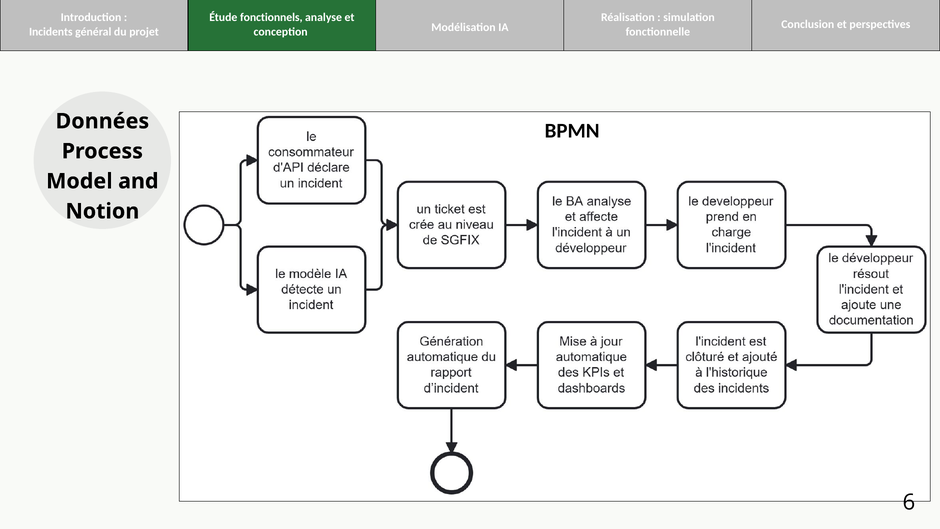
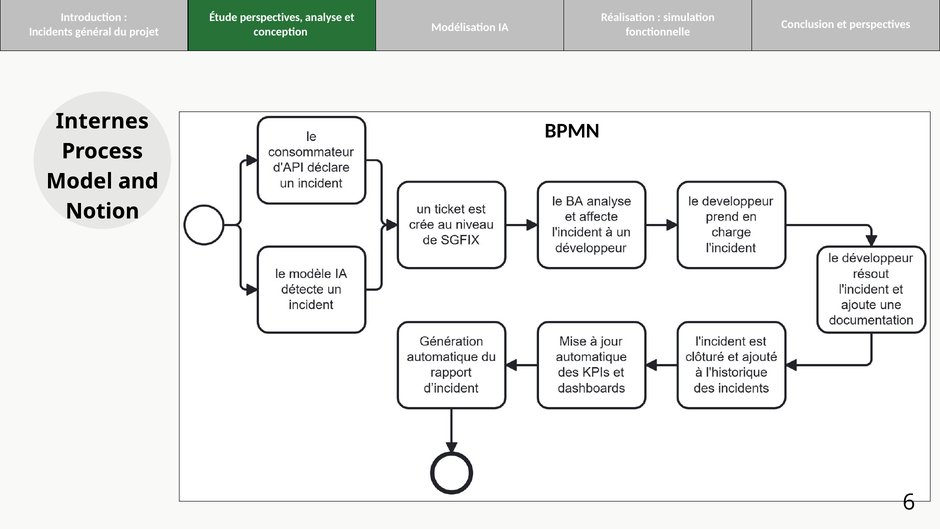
Étude fonctionnels: fonctionnels -> perspectives (271, 17)
Données: Données -> Internes (102, 121)
